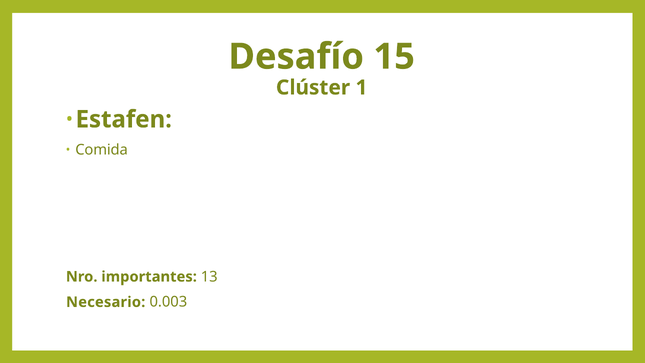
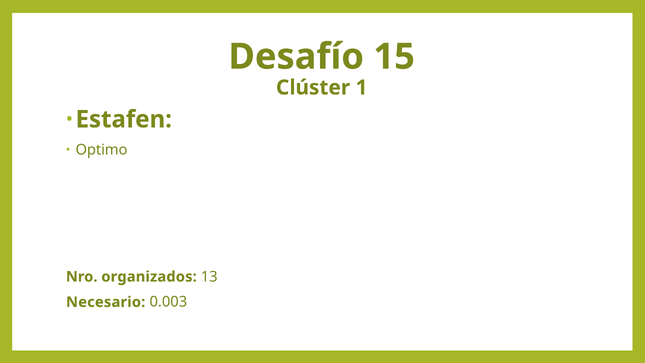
Comida: Comida -> Optimo (102, 150)
importantes: importantes -> organizados (149, 277)
